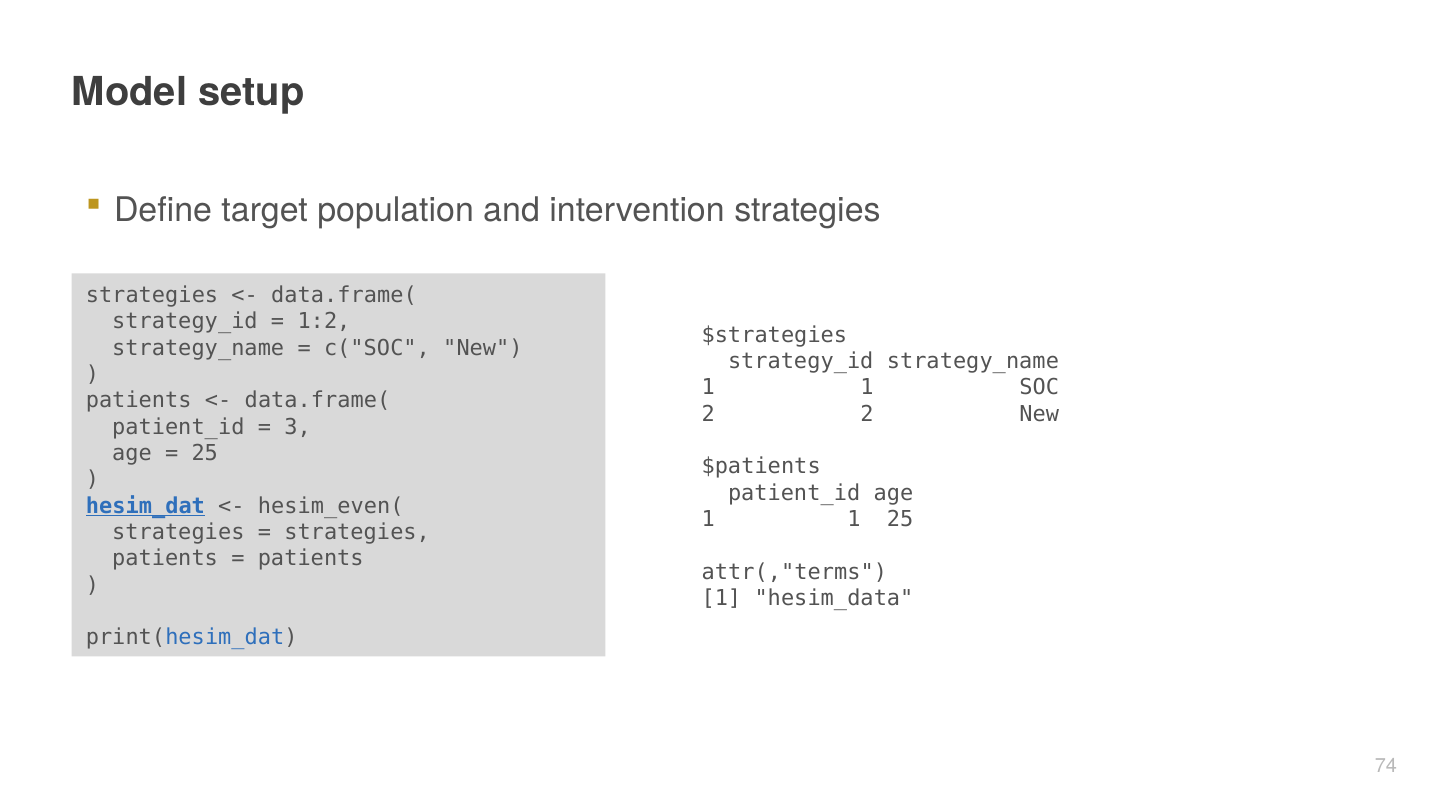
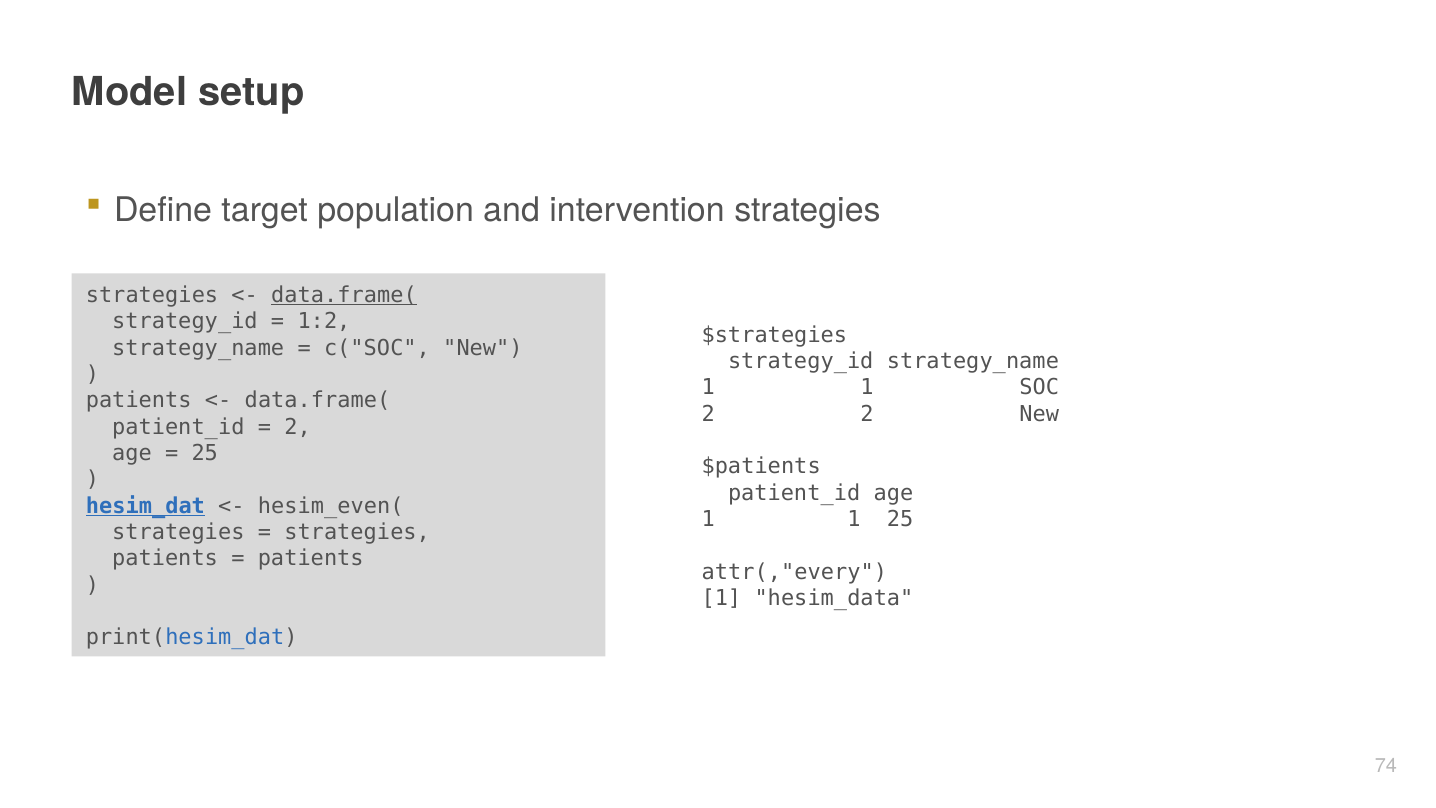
data.frame( underline: none -> present (344, 295)
3: 3 -> 2 (298, 427)
attr(,"terms: attr(,"terms -> attr(,"every (794, 572)
